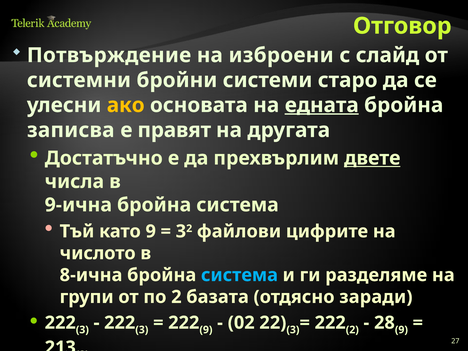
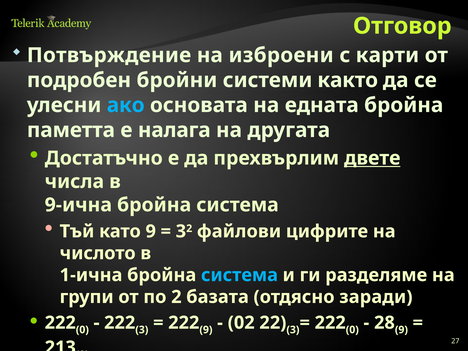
слайд: слайд -> карти (387, 55)
системни: системни -> подробен (79, 80)
старо: старо -> както (348, 80)
ако colour: yellow -> light blue (126, 105)
едната underline: present -> none (322, 105)
записва: записва -> паметта (71, 130)
правят: правят -> налага (174, 130)
8-ична: 8-ична -> 1-ична (91, 275)
3: 3 -> 0 (82, 330)
2: 2 -> 0 (352, 330)
